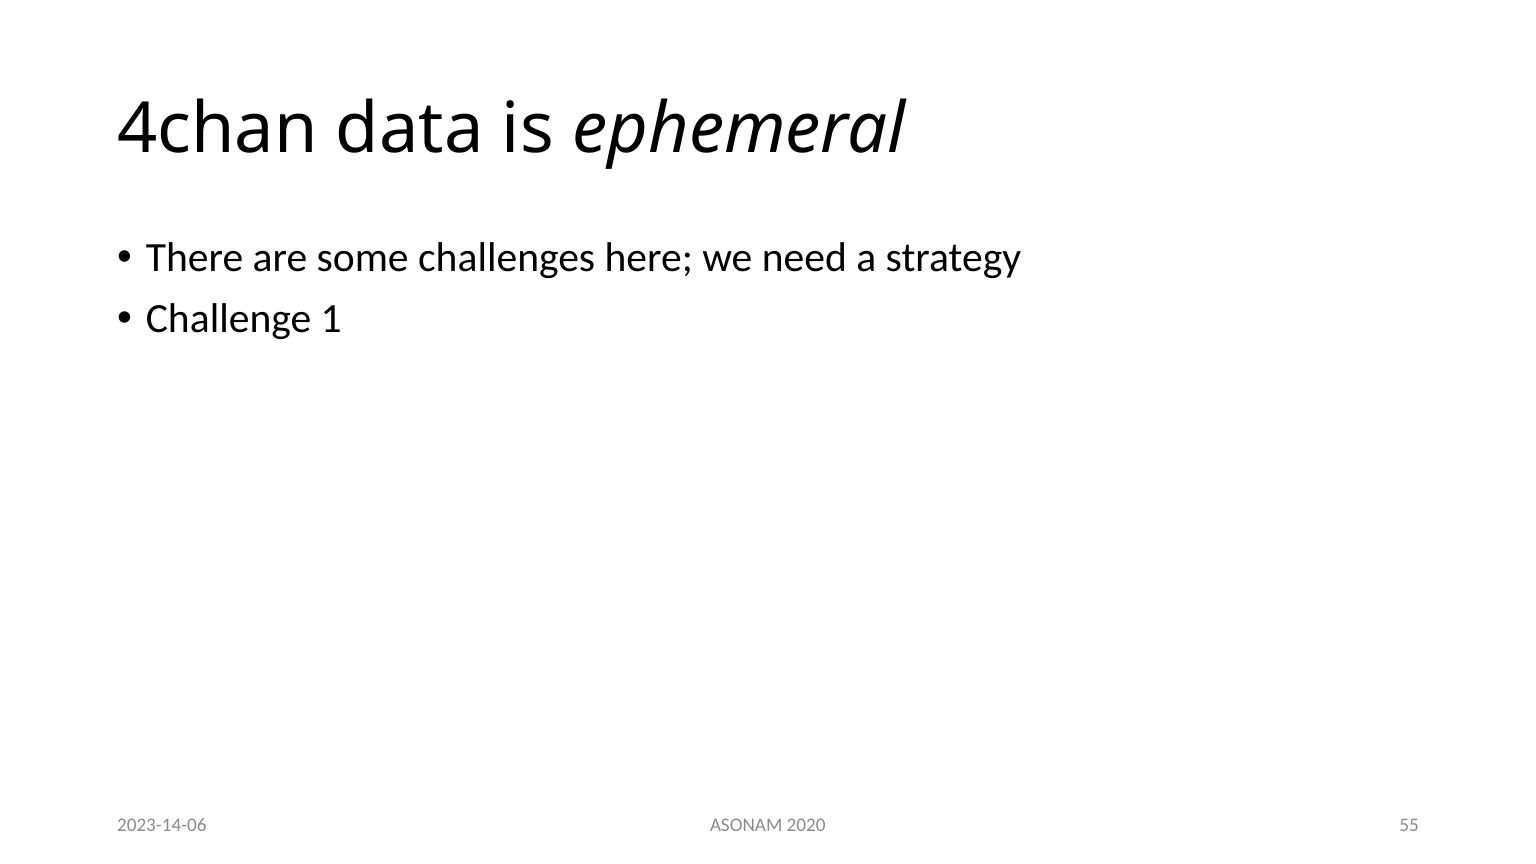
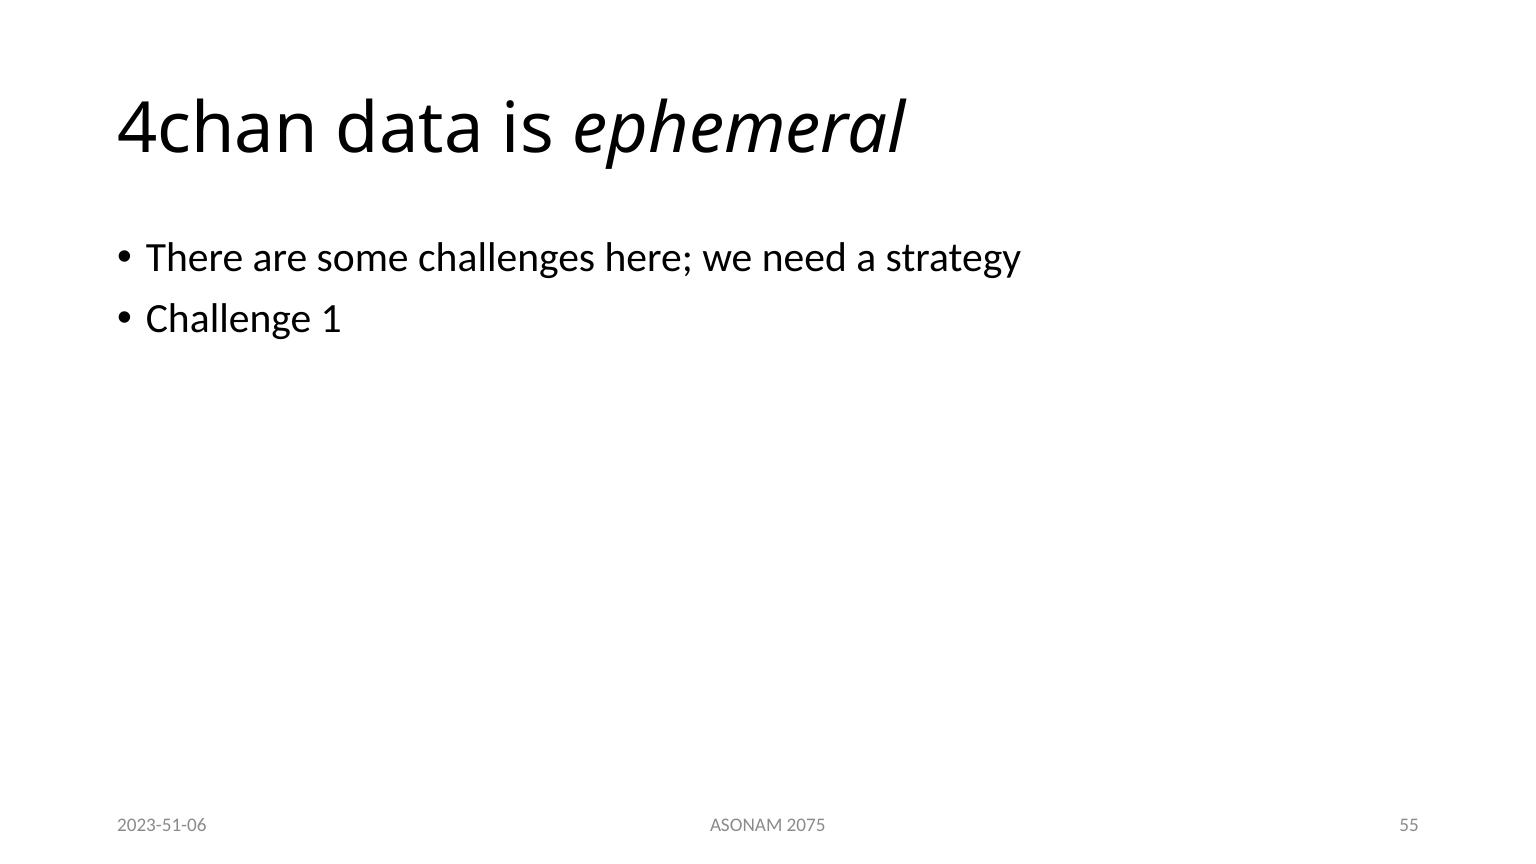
2020: 2020 -> 2075 (806, 825)
2023-14-06: 2023-14-06 -> 2023-51-06 (162, 825)
